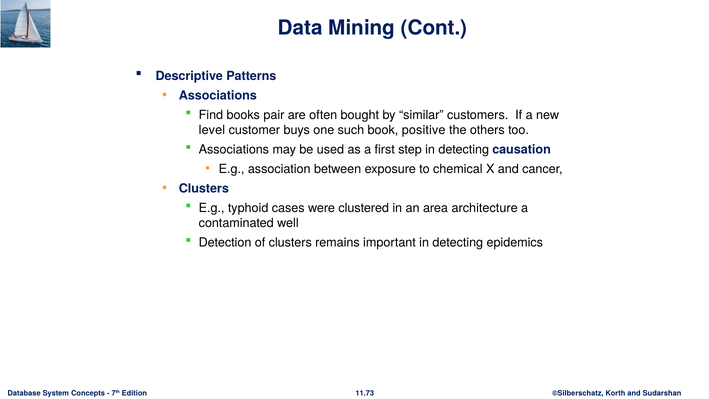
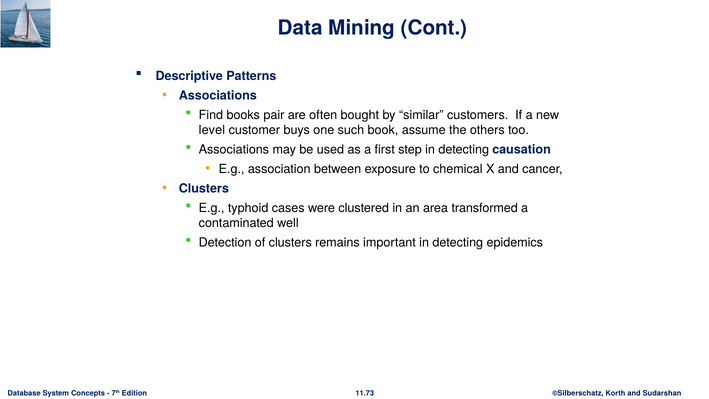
positive: positive -> assume (424, 130)
architecture: architecture -> transformed (485, 208)
